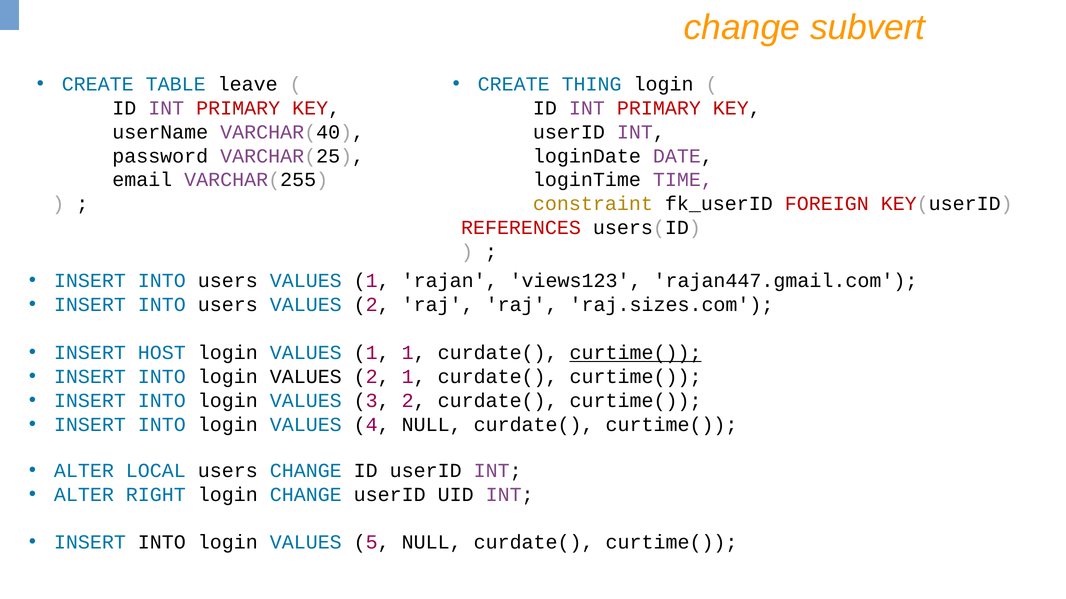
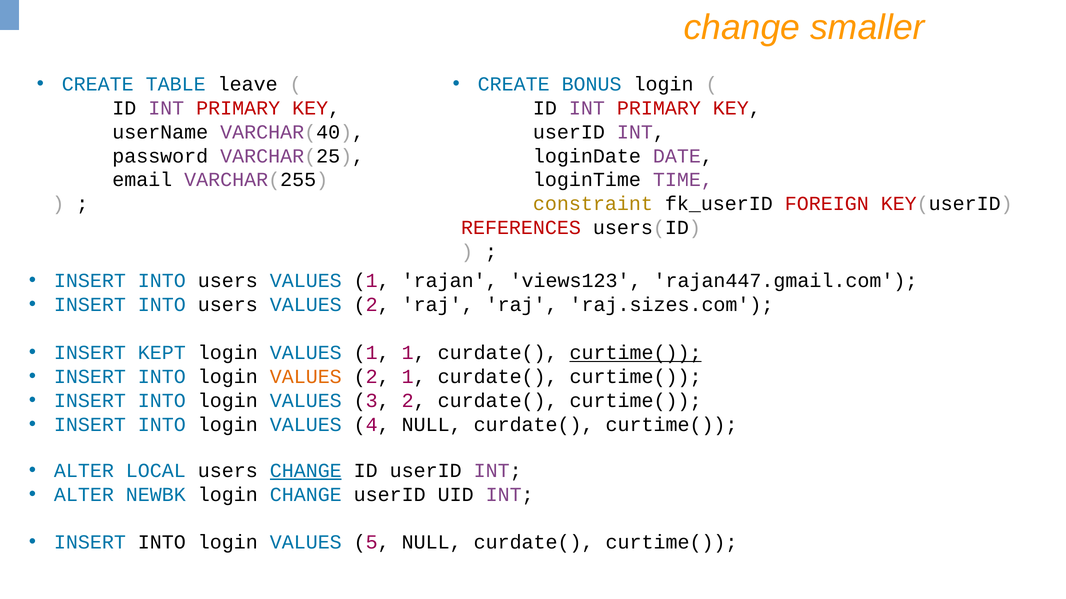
subvert: subvert -> smaller (867, 28)
THING: THING -> BONUS (592, 84)
HOST: HOST -> KEPT (162, 353)
VALUES colour: black -> orange (306, 377)
CHANGE underline: none -> present (306, 471)
RIGHT: RIGHT -> NEWBK (156, 495)
